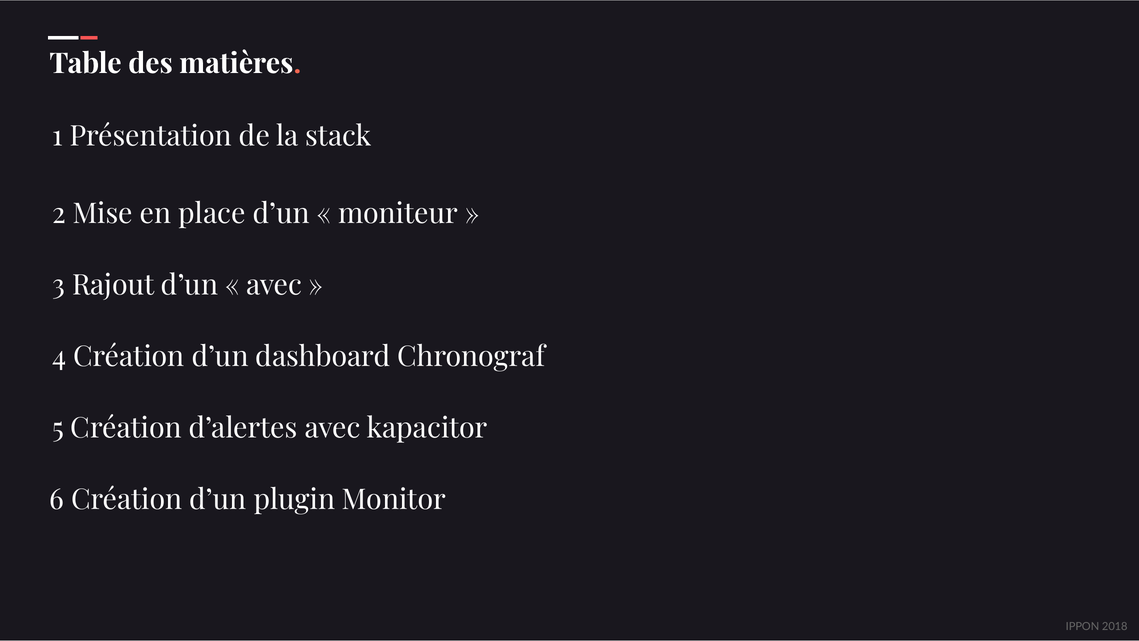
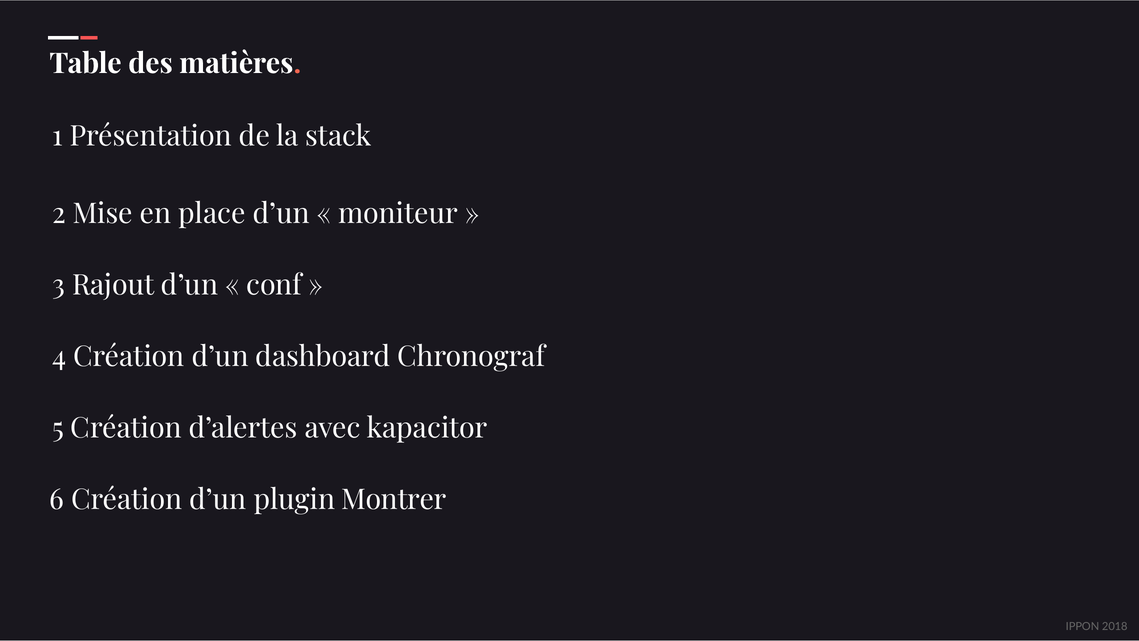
avec: avec -> conf (274, 285)
Monitor: Monitor -> Montrer (394, 500)
